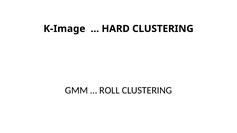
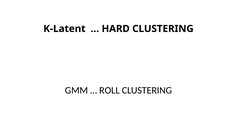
K-Image: K-Image -> K-Latent (64, 29)
